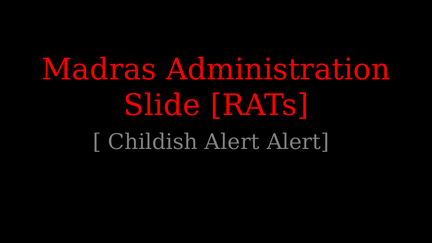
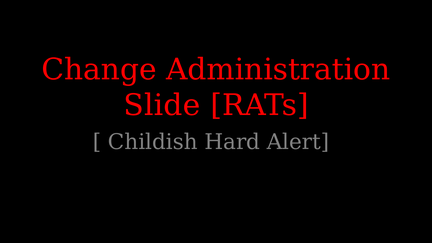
Madras: Madras -> Change (99, 70)
Childish Alert: Alert -> Hard (232, 142)
